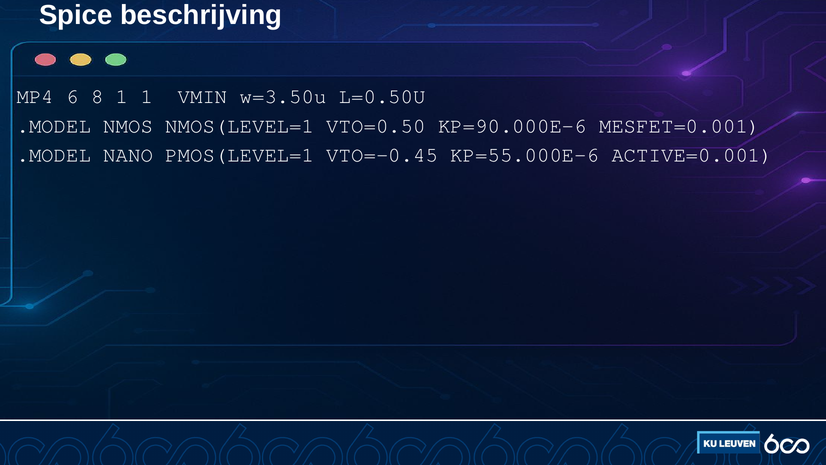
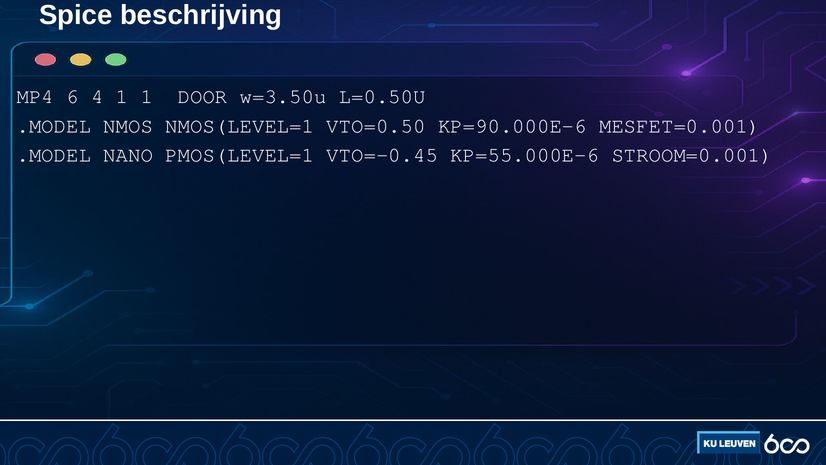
8: 8 -> 4 (97, 96)
VMIN: VMIN -> DOOR (203, 96)
ACTIVE=0.001: ACTIVE=0.001 -> STROOM=0.001 (692, 155)
